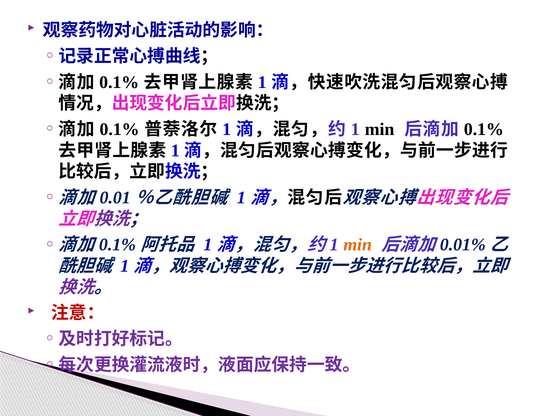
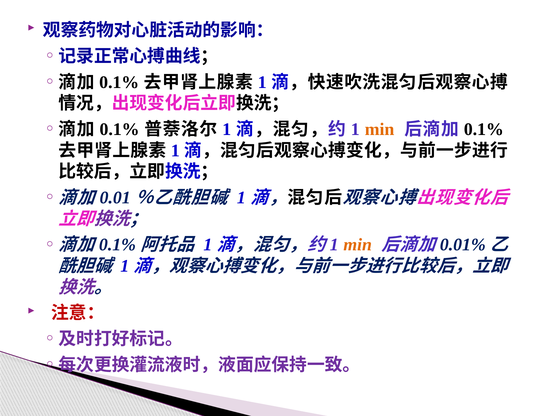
min colour: black -> orange (380, 129)
